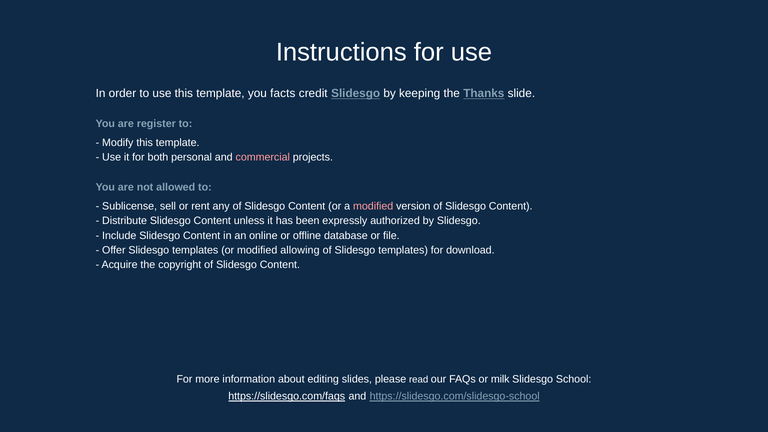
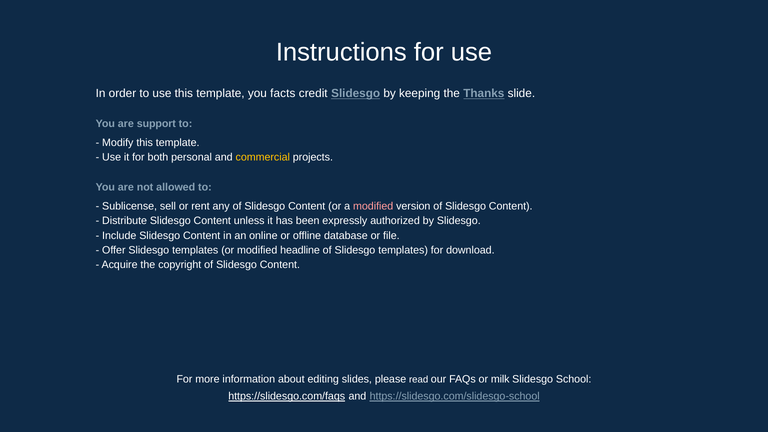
register: register -> support (156, 124)
commercial colour: pink -> yellow (263, 157)
allowing: allowing -> headline (300, 250)
